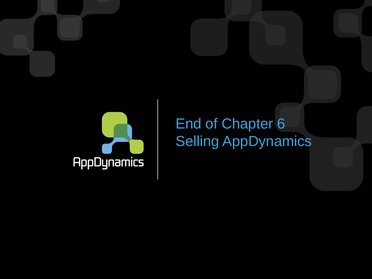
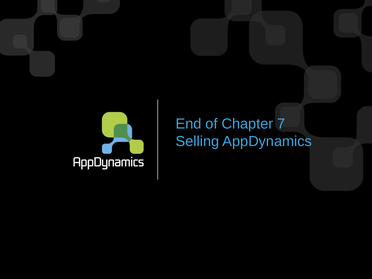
6: 6 -> 7 (281, 124)
